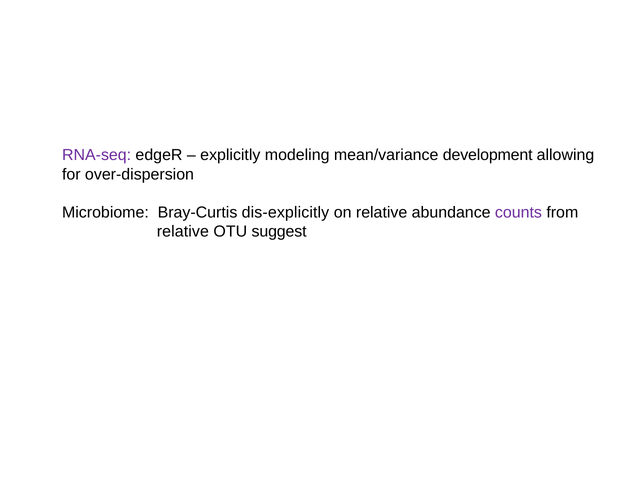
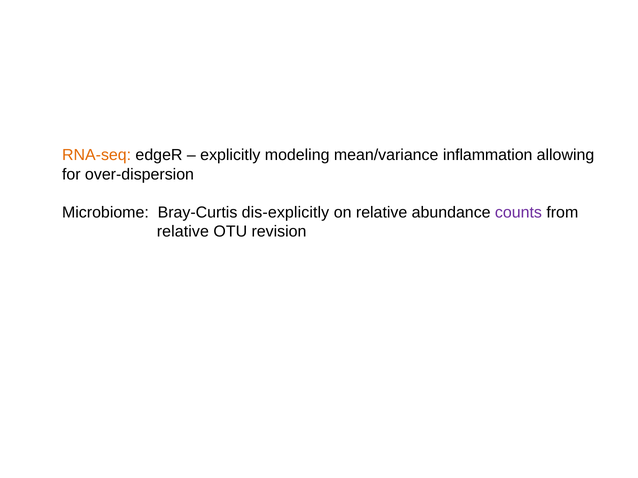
RNA-seq colour: purple -> orange (97, 155)
development: development -> inflammation (488, 155)
suggest: suggest -> revision (279, 232)
